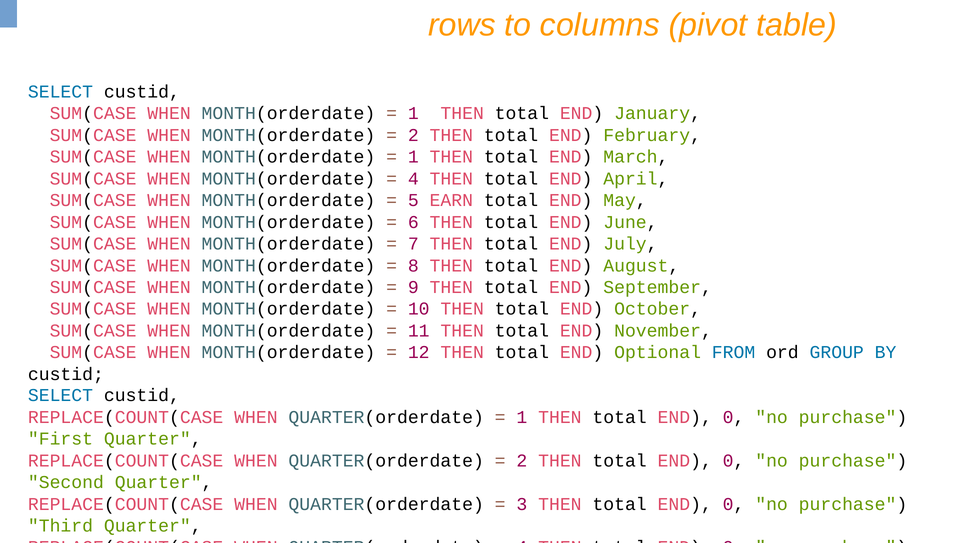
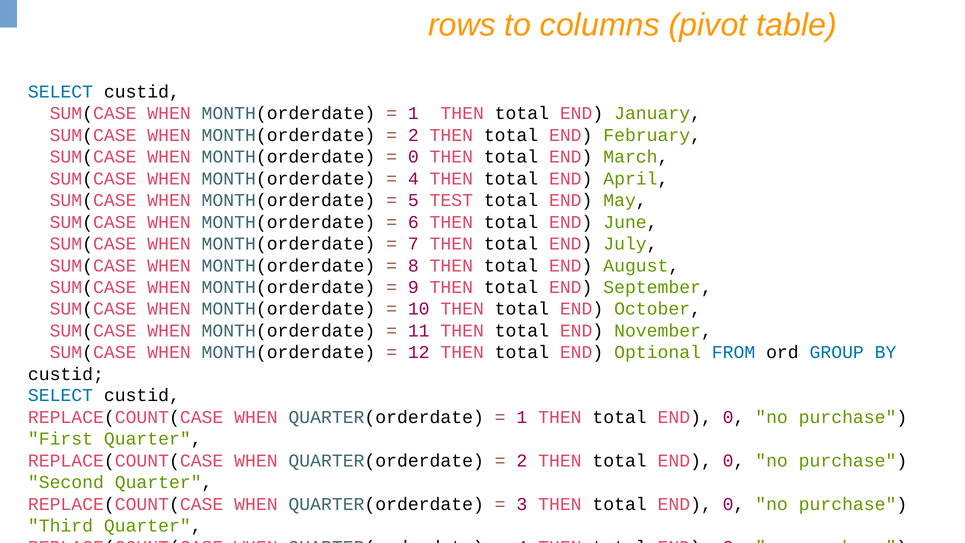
1: 1 -> 0 (413, 157)
EARN: EARN -> TEST (451, 200)
